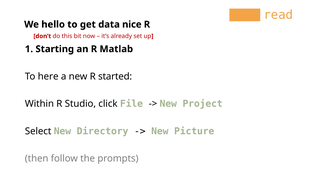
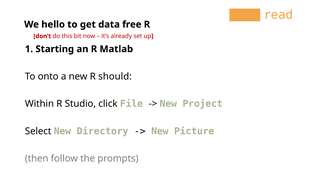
nice: nice -> free (132, 24)
here: here -> onto (48, 76)
started: started -> should (115, 76)
